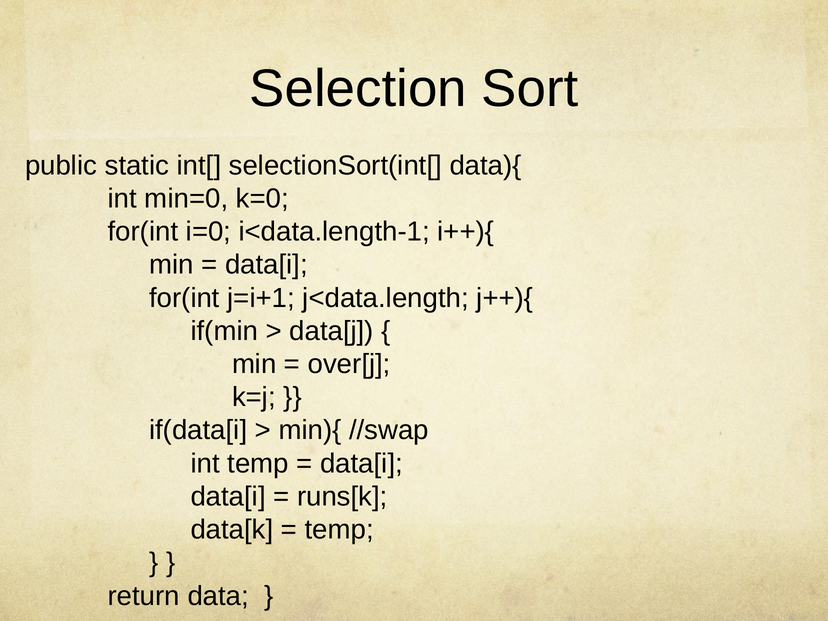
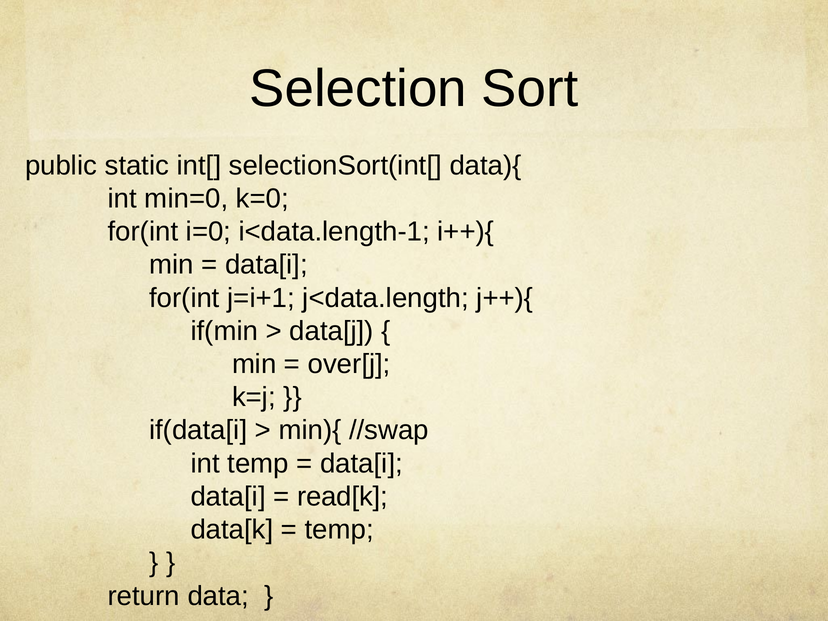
runs[k: runs[k -> read[k (342, 497)
